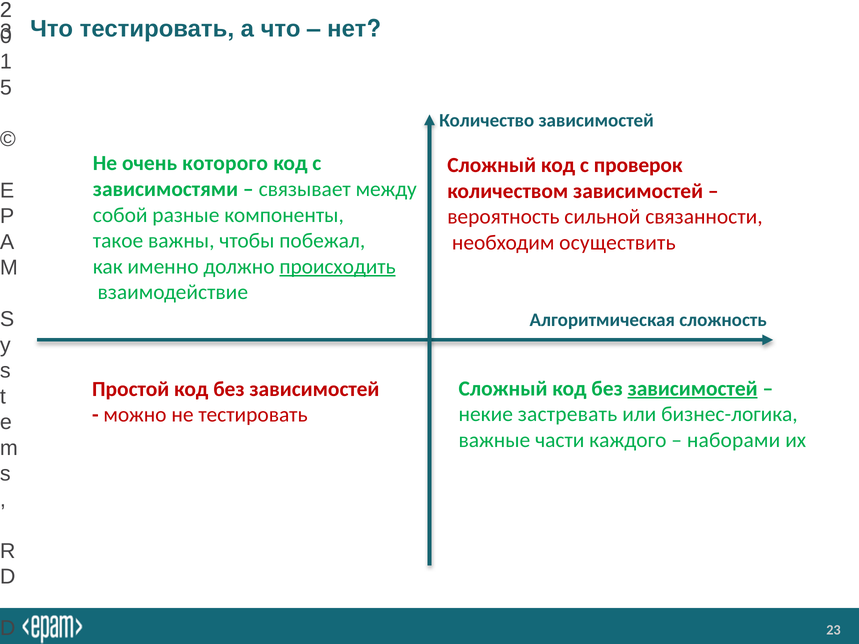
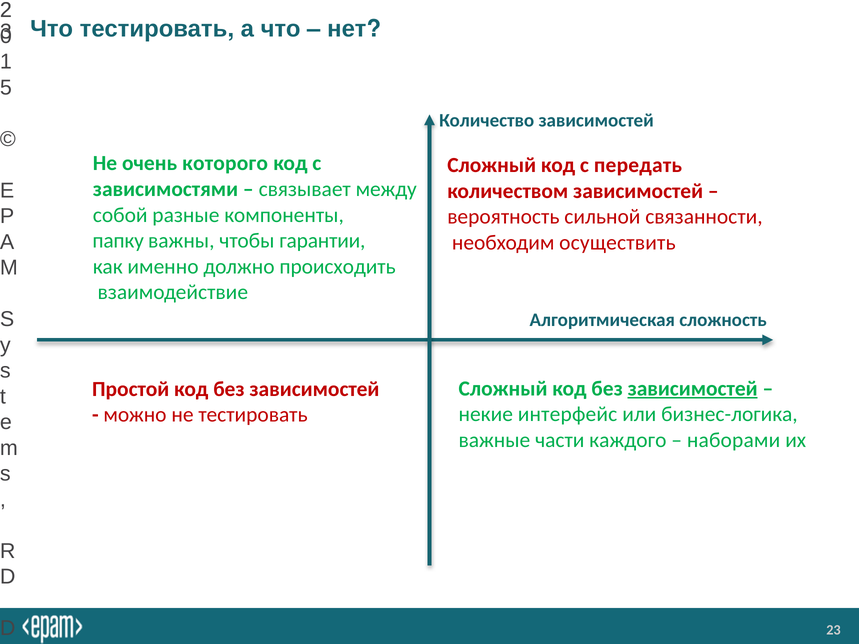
проверок: проверок -> передать (638, 165)
такое: такое -> папку (118, 241)
побежал: побежал -> гарантии (322, 241)
происходить underline: present -> none (338, 267)
застревать: застревать -> интерфейс (568, 414)
